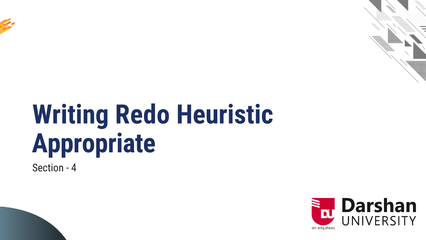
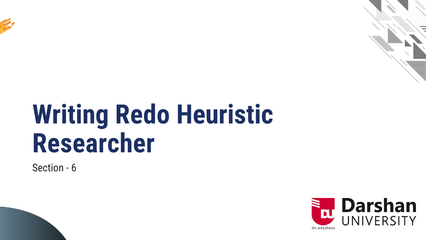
Appropriate: Appropriate -> Researcher (93, 143)
4: 4 -> 6 (74, 168)
